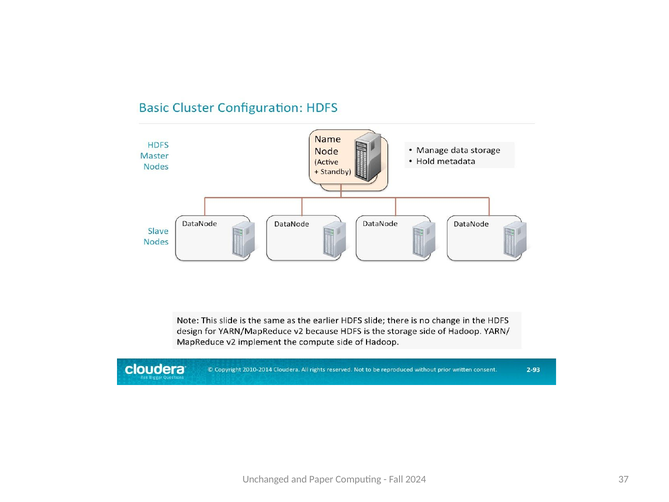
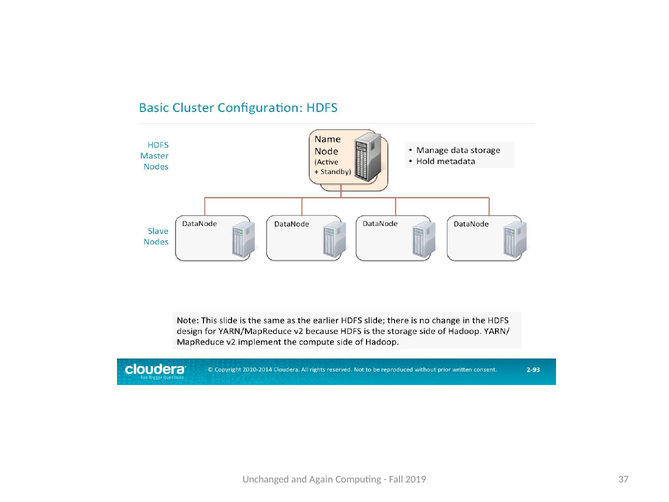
Paper: Paper -> Again (321, 479)
2024: 2024 -> 2019 (416, 479)
